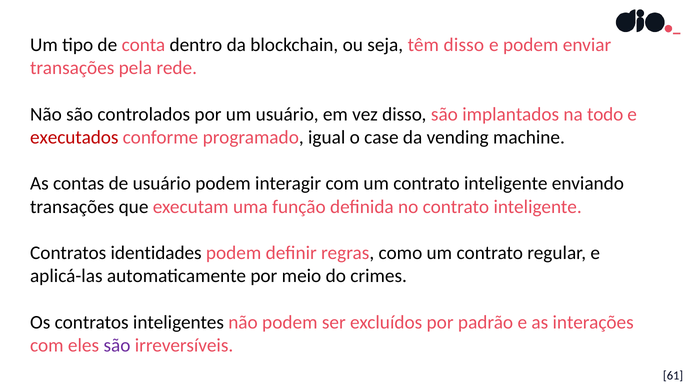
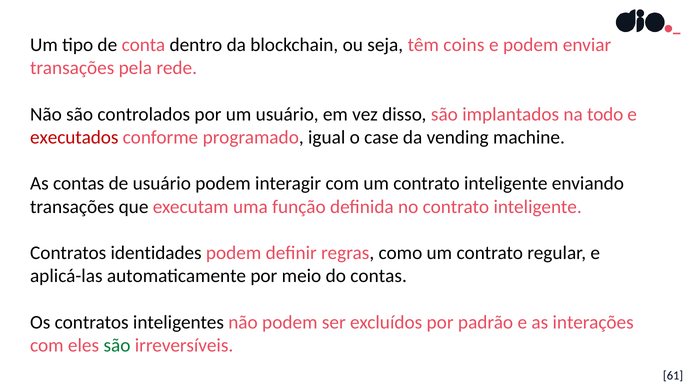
têm disso: disso -> coins (464, 45)
do crimes: crimes -> contas (379, 276)
são colour: purple -> green (117, 345)
